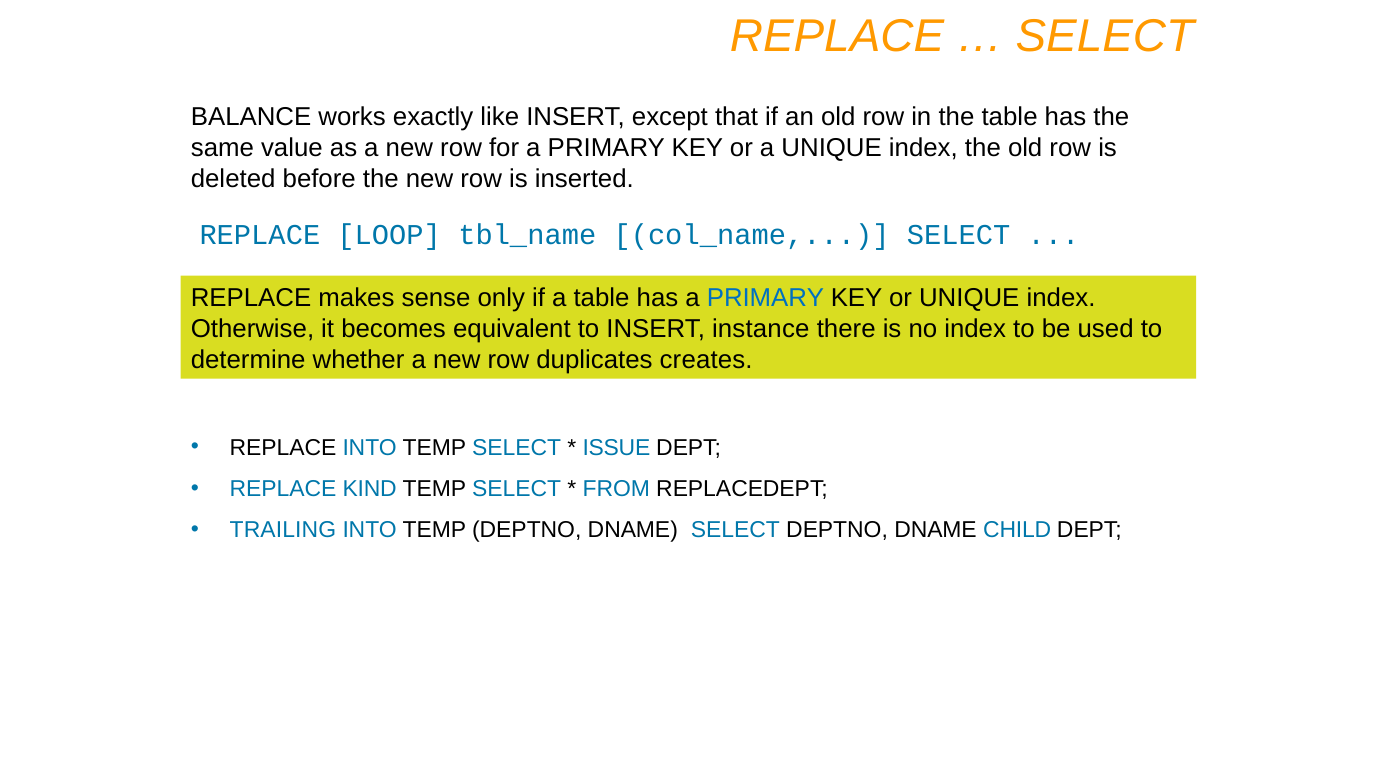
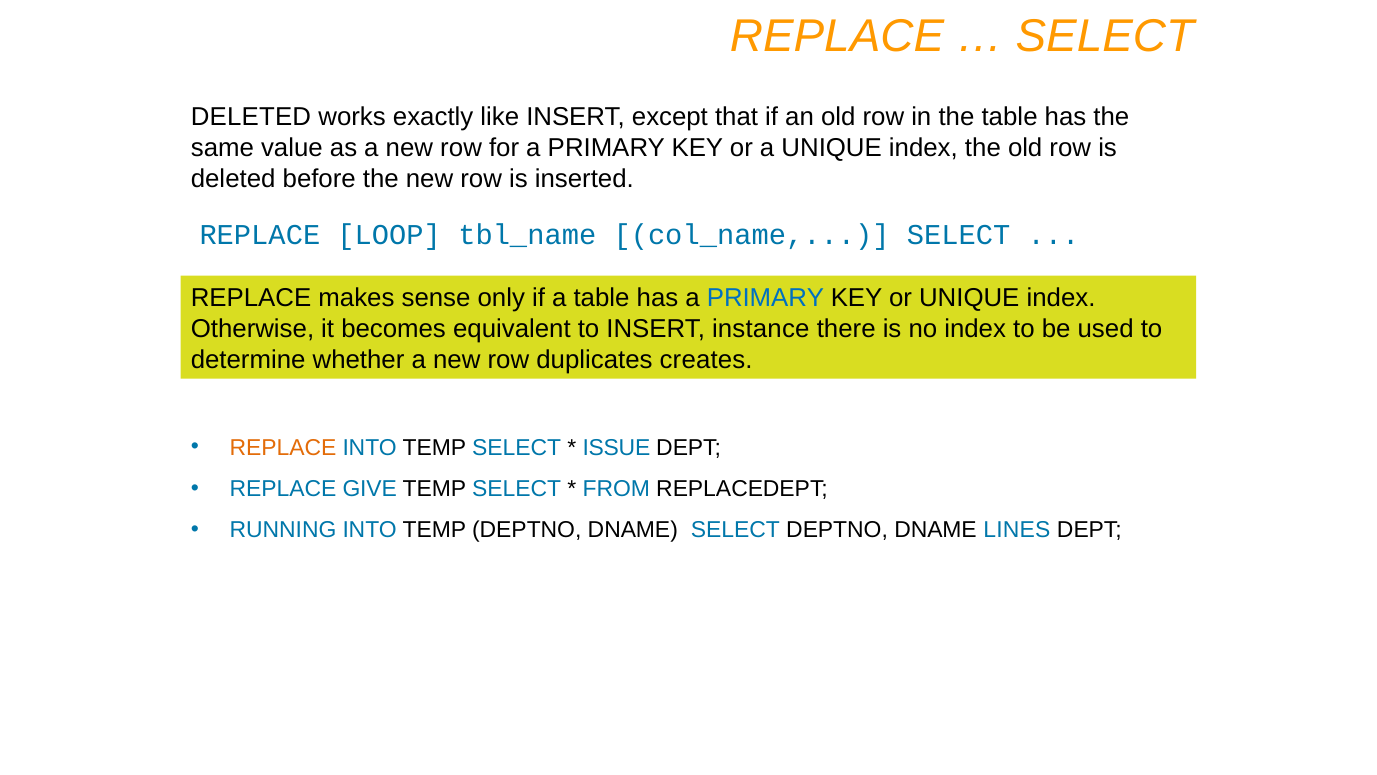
BALANCE: BALANCE -> DELETED (251, 117)
REPLACE colour: black -> orange (283, 447)
KIND: KIND -> GIVE (370, 489)
TRAILING: TRAILING -> RUNNING (283, 530)
CHILD: CHILD -> LINES (1017, 530)
